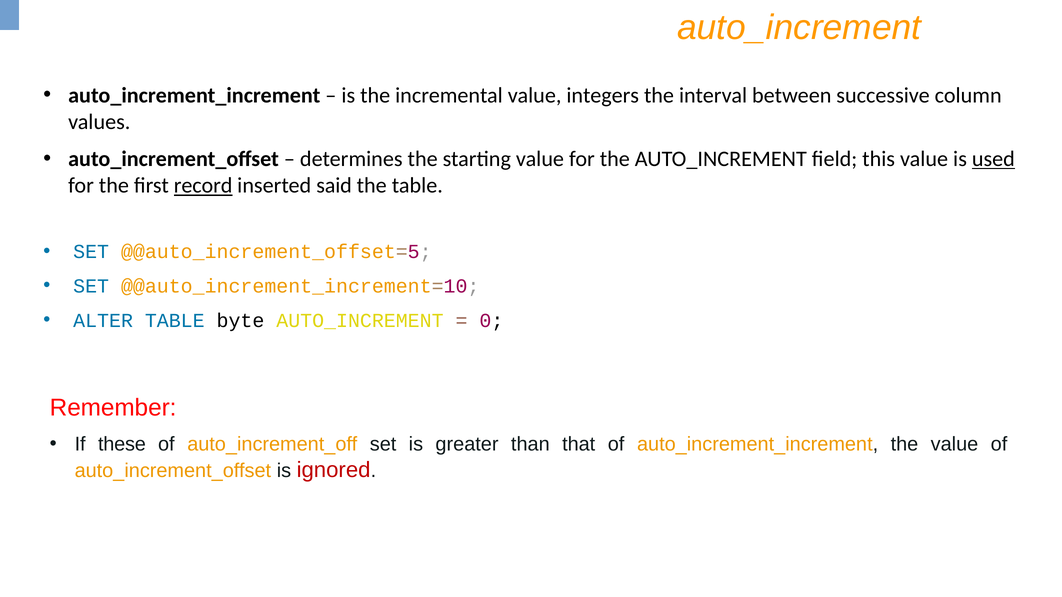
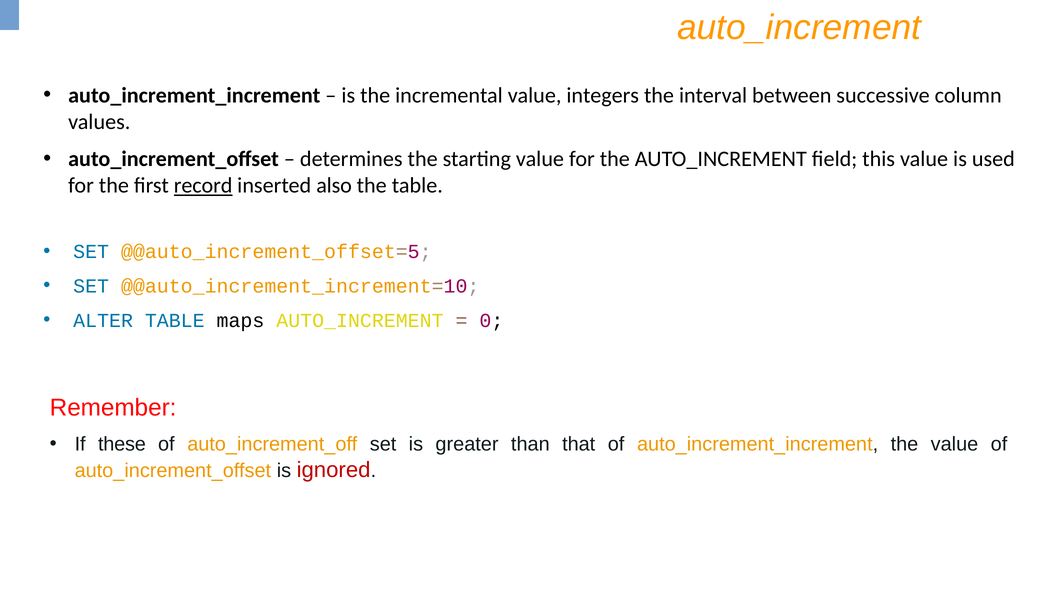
used underline: present -> none (993, 159)
said: said -> also (334, 186)
byte: byte -> maps (240, 321)
